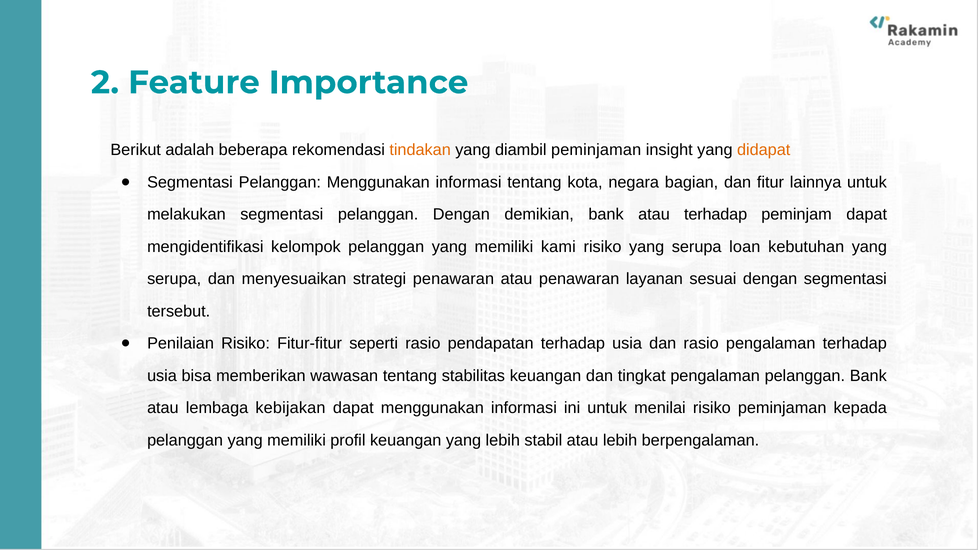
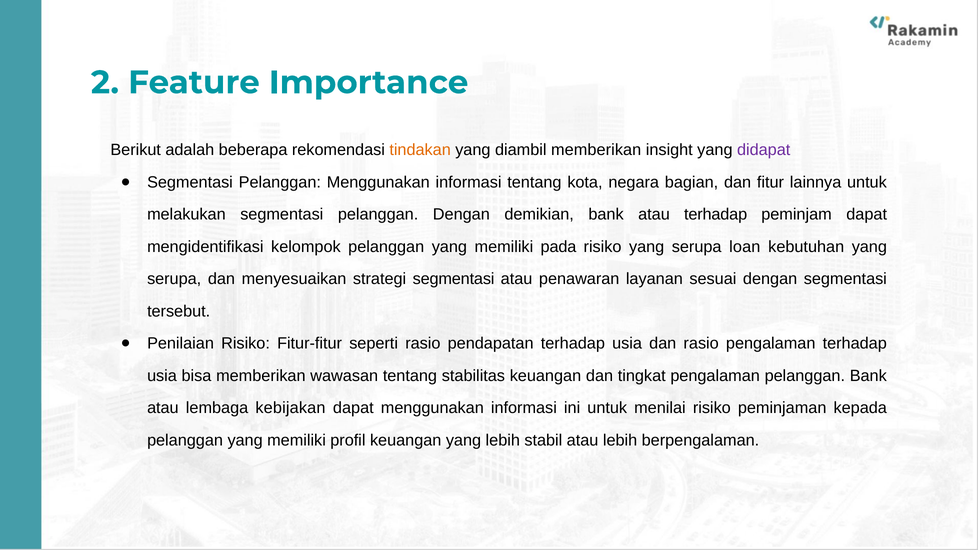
diambil peminjaman: peminjaman -> memberikan (596, 150)
didapat colour: orange -> purple (764, 150)
kami: kami -> pada (558, 247)
strategi penawaran: penawaran -> segmentasi (454, 279)
